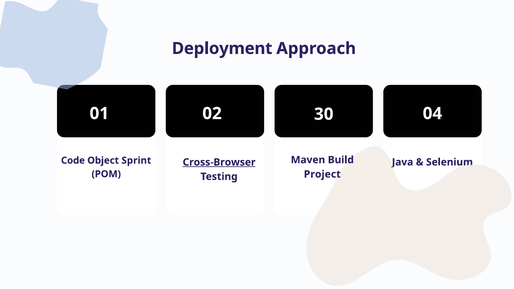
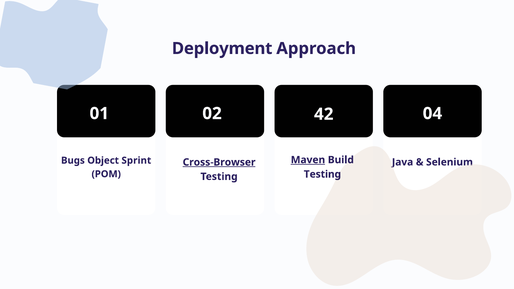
30: 30 -> 42 (324, 114)
Maven underline: none -> present (308, 160)
Code: Code -> Bugs (73, 161)
Project: Project -> Testing (322, 174)
